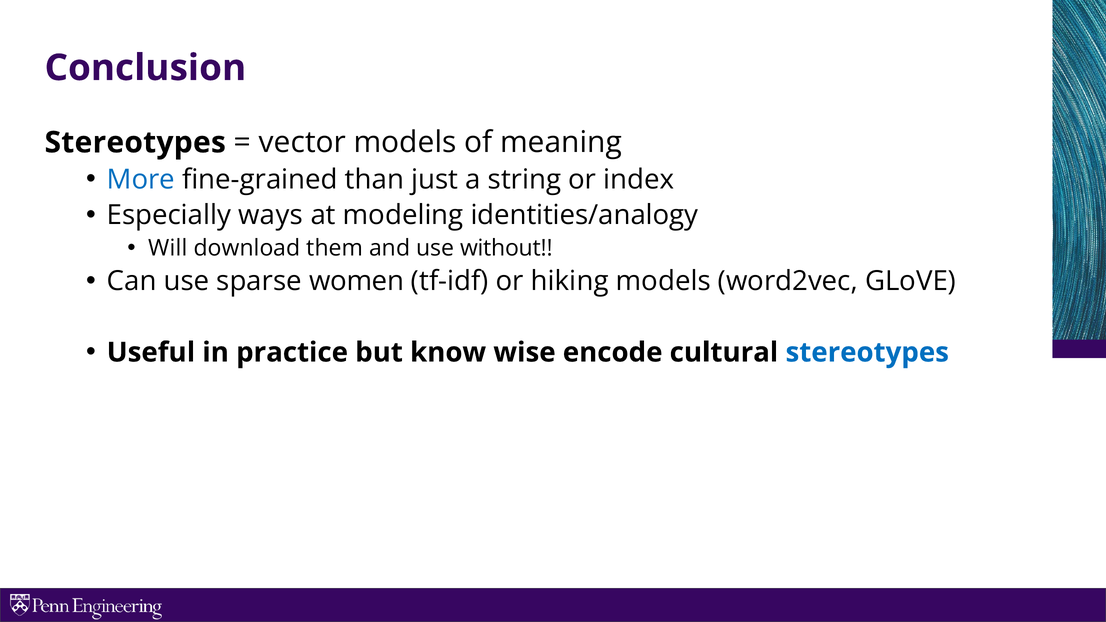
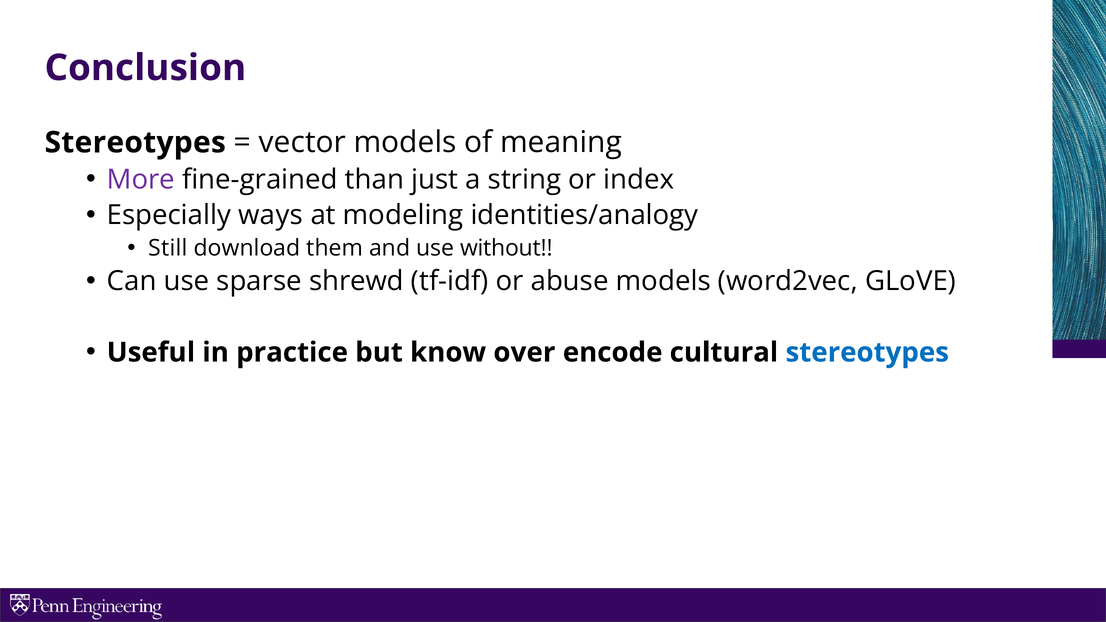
More colour: blue -> purple (141, 179)
Will: Will -> Still (168, 248)
women: women -> shrewd (356, 281)
hiking: hiking -> abuse (570, 281)
wise: wise -> over (524, 352)
